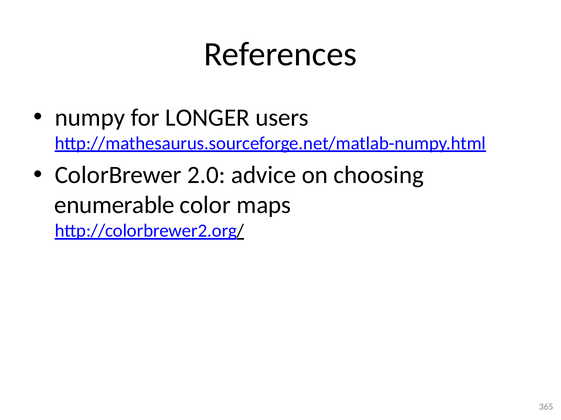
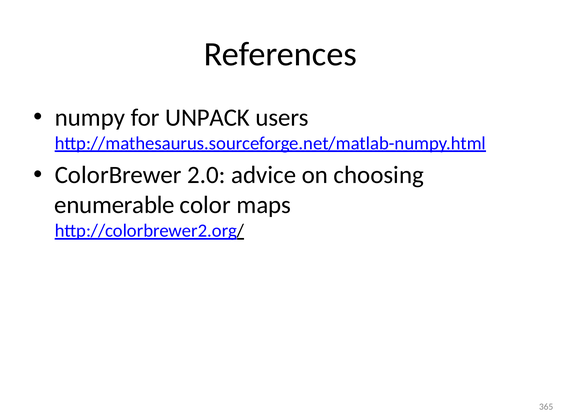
LONGER: LONGER -> UNPACK (208, 118)
